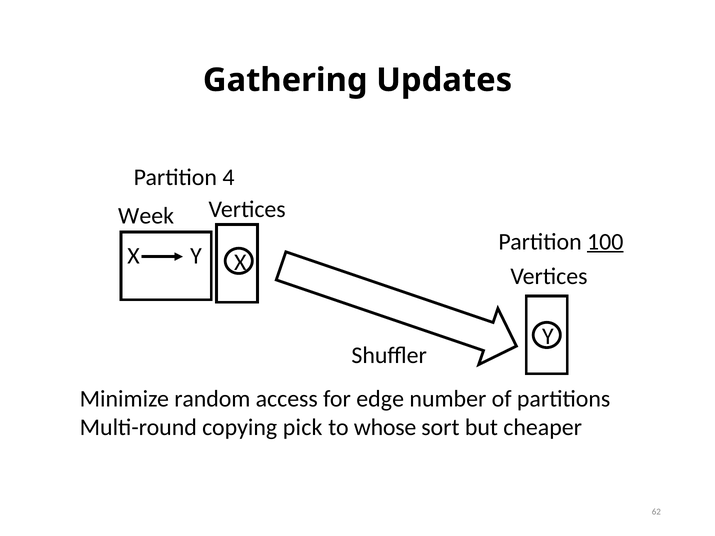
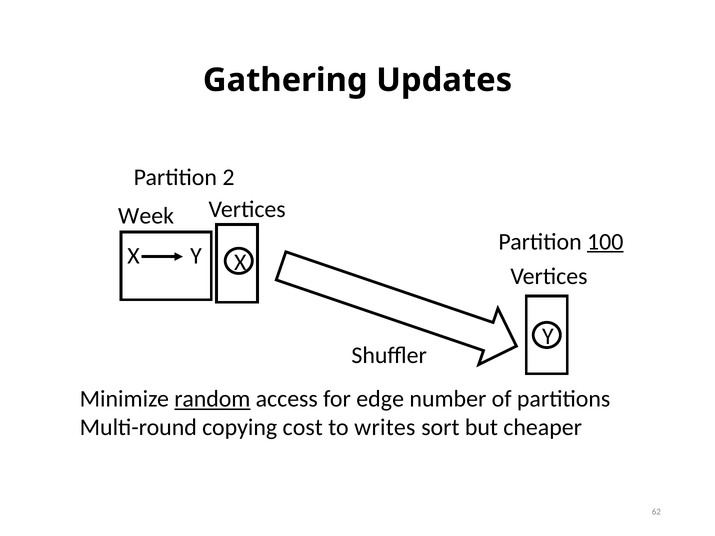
4: 4 -> 2 (228, 177)
random underline: none -> present (212, 399)
pick: pick -> cost (303, 428)
whose: whose -> writes (385, 428)
